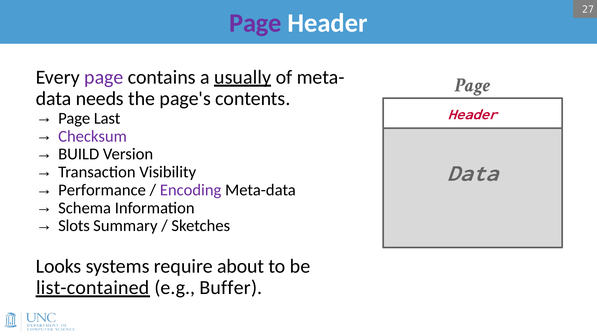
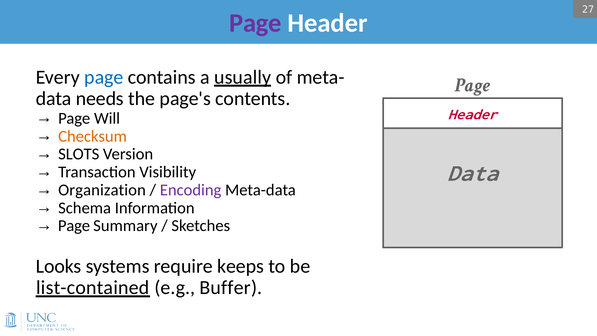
page colour: purple -> blue (104, 77)
Last: Last -> Will (107, 118)
Checksum colour: purple -> orange (93, 136)
BUILD: BUILD -> SLOTS (79, 154)
Performance: Performance -> Organization (102, 190)
Slots: Slots -> Page (74, 226)
about: about -> keeps (241, 266)
